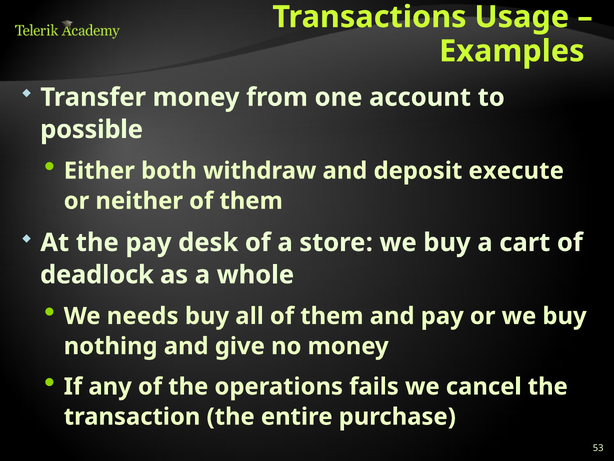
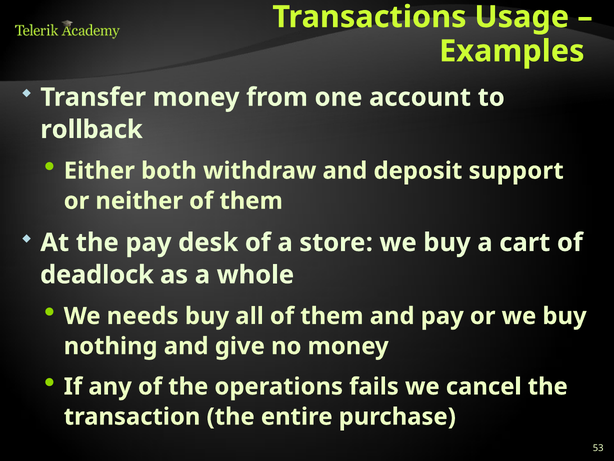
possible: possible -> rollback (92, 129)
execute: execute -> support (516, 171)
